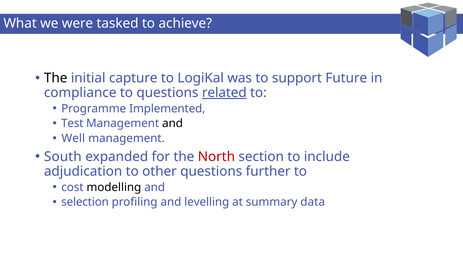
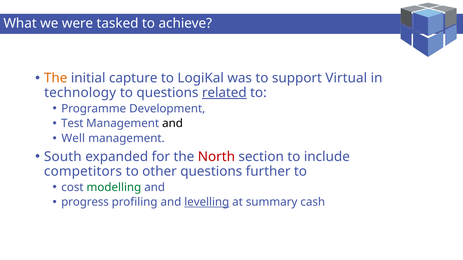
The colour: black -> orange (56, 78)
Future: Future -> Virtual (346, 78)
compliance: compliance -> technology (80, 93)
Implemented: Implemented -> Development (167, 109)
adjudication: adjudication -> competitors (83, 172)
modelling colour: black -> green (114, 188)
selection: selection -> progress (85, 202)
levelling underline: none -> present (207, 202)
data: data -> cash (313, 202)
